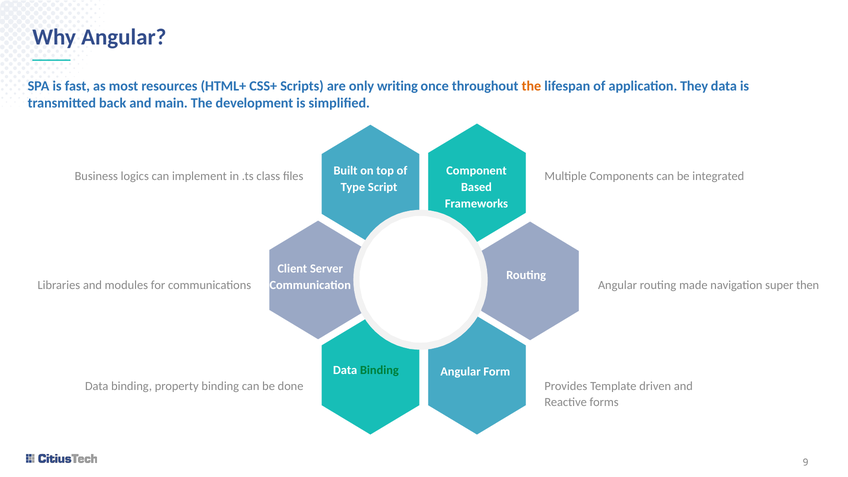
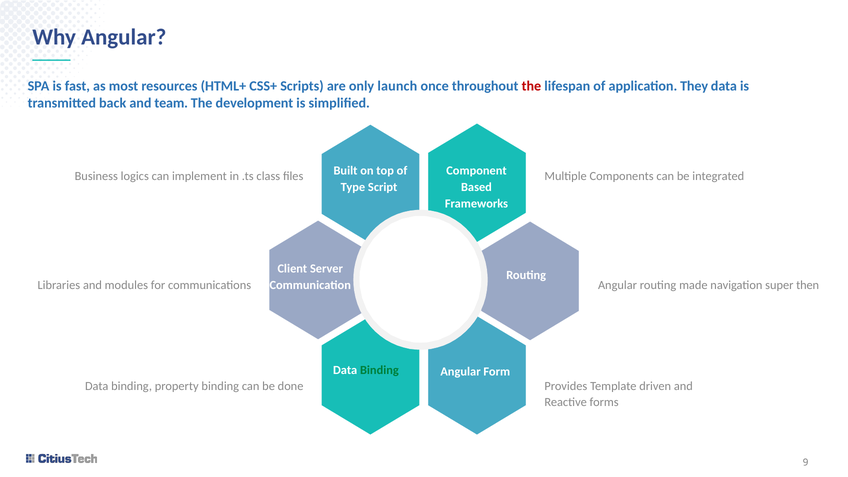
writing: writing -> launch (397, 86)
the colour: orange -> red (531, 86)
main: main -> team (171, 103)
